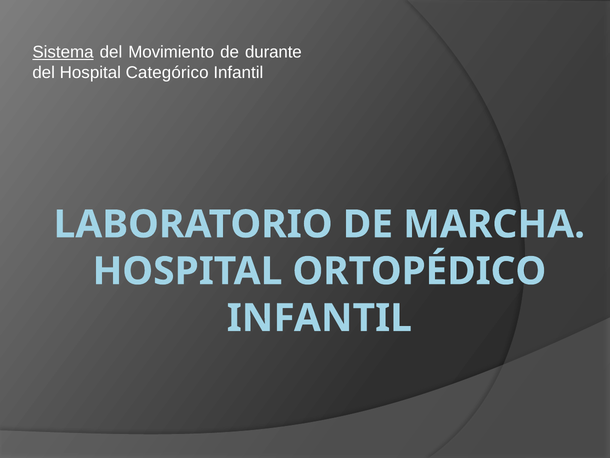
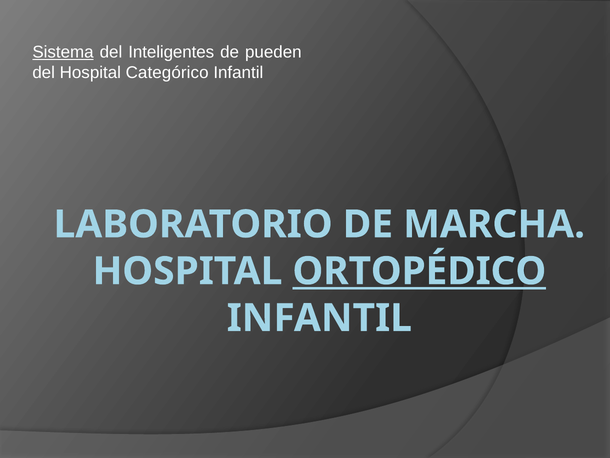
Movimiento: Movimiento -> Inteligentes (171, 52)
durante: durante -> pueden (273, 52)
ORTOPÉDICO underline: none -> present (419, 271)
